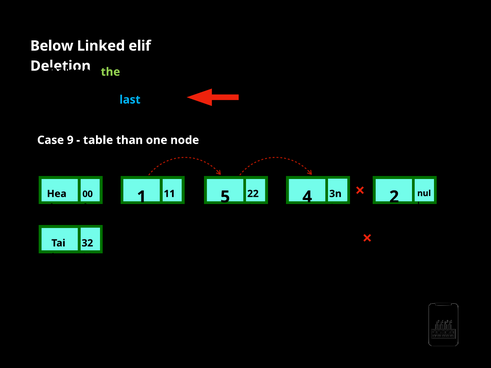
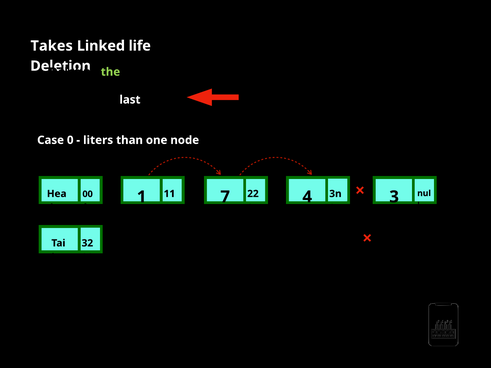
Below: Below -> Takes (52, 46)
elif: elif -> life (140, 46)
last colour: light blue -> white (130, 100)
9: 9 -> 0 (70, 140)
table: table -> liters (98, 140)
5: 5 -> 7 (225, 197)
4 2: 2 -> 3 (394, 197)
